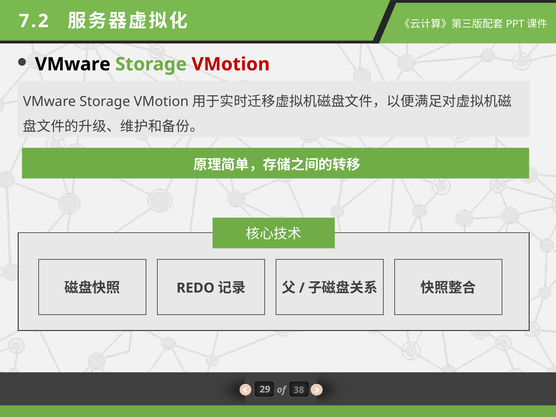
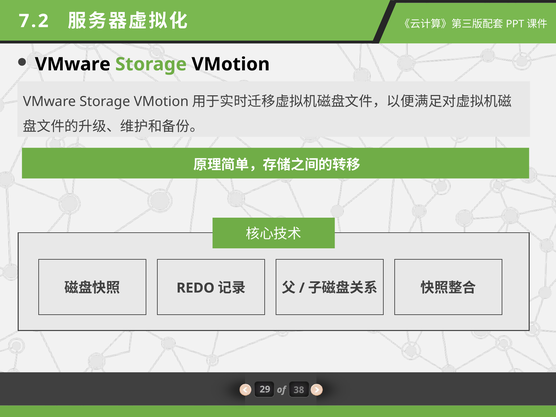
VMotion colour: red -> black (231, 64)
